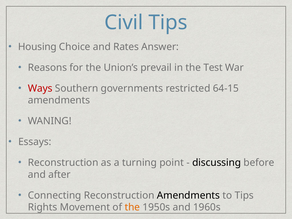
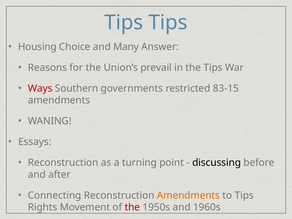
Civil: Civil -> Tips (124, 22)
Rates: Rates -> Many (126, 47)
the Test: Test -> Tips (213, 68)
64-15: 64-15 -> 83-15 (226, 88)
Amendments colour: black -> orange (188, 195)
the colour: orange -> red (132, 207)
